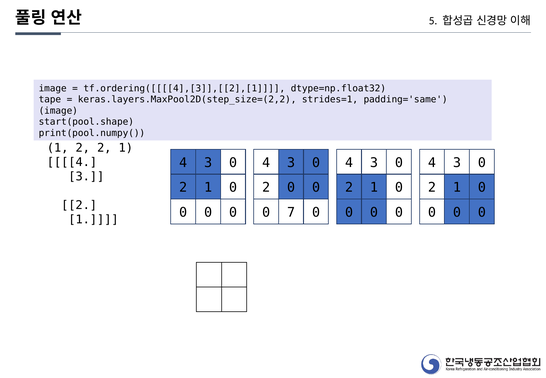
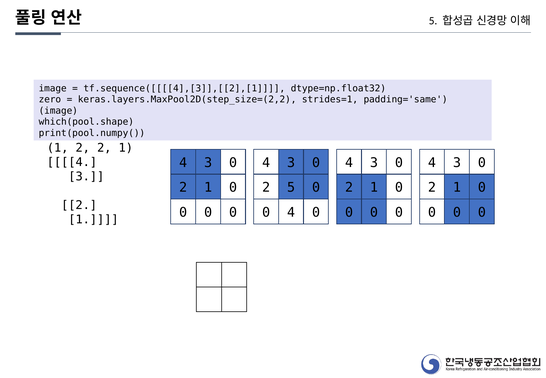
tf.ordering([[[[4],[3]],[[2],[1: tf.ordering([[[[4],[3]],[[2],[1 -> tf.sequence([[[[4],[3]],[[2],[1 (184, 88)
tape: tape -> zero (50, 100)
start(pool.shape: start(pool.shape -> which(pool.shape (86, 122)
2 0: 0 -> 5 (291, 188)
7: 7 -> 4 (291, 213)
